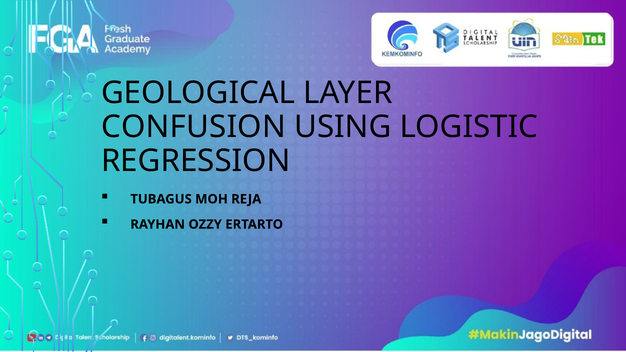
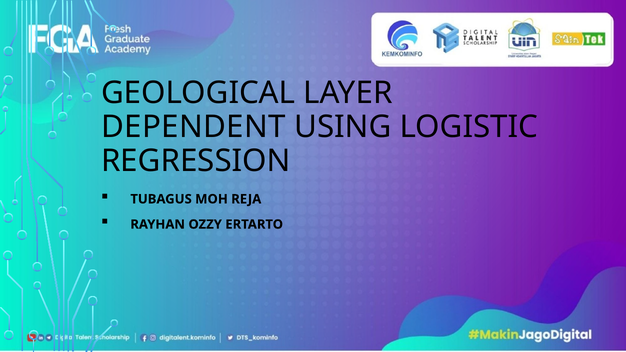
CONFUSION: CONFUSION -> DEPENDENT (193, 127)
